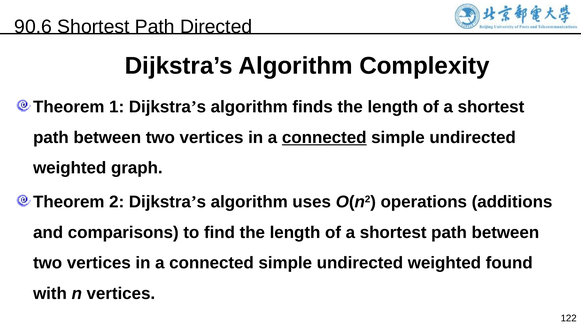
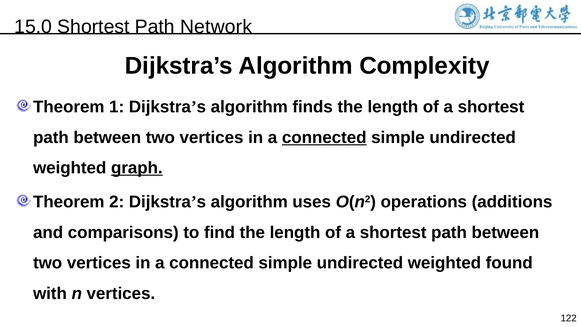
90.6: 90.6 -> 15.0 (33, 27)
Directed: Directed -> Network (216, 27)
graph underline: none -> present (137, 168)
